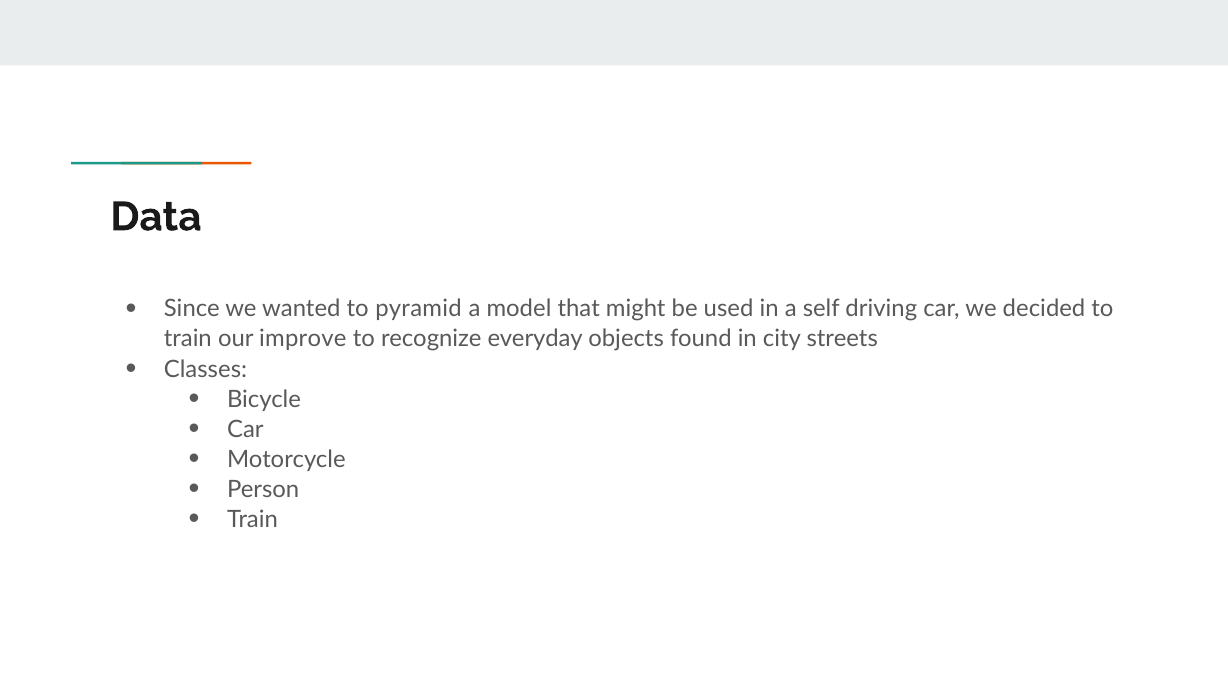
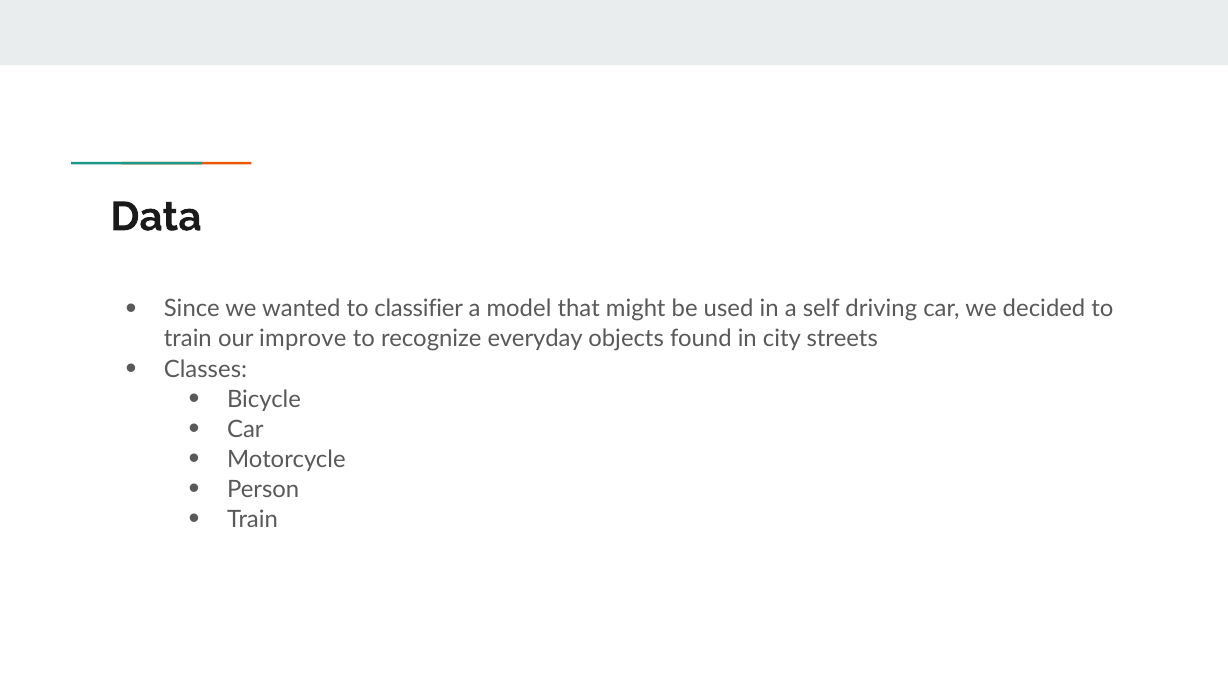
pyramid: pyramid -> classifier (419, 309)
